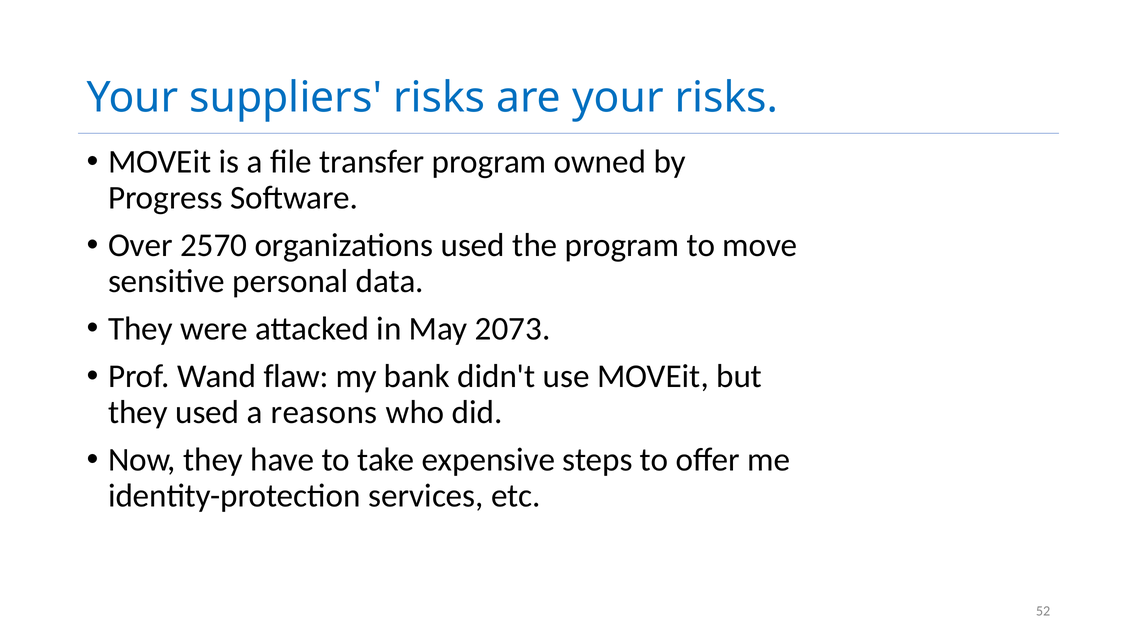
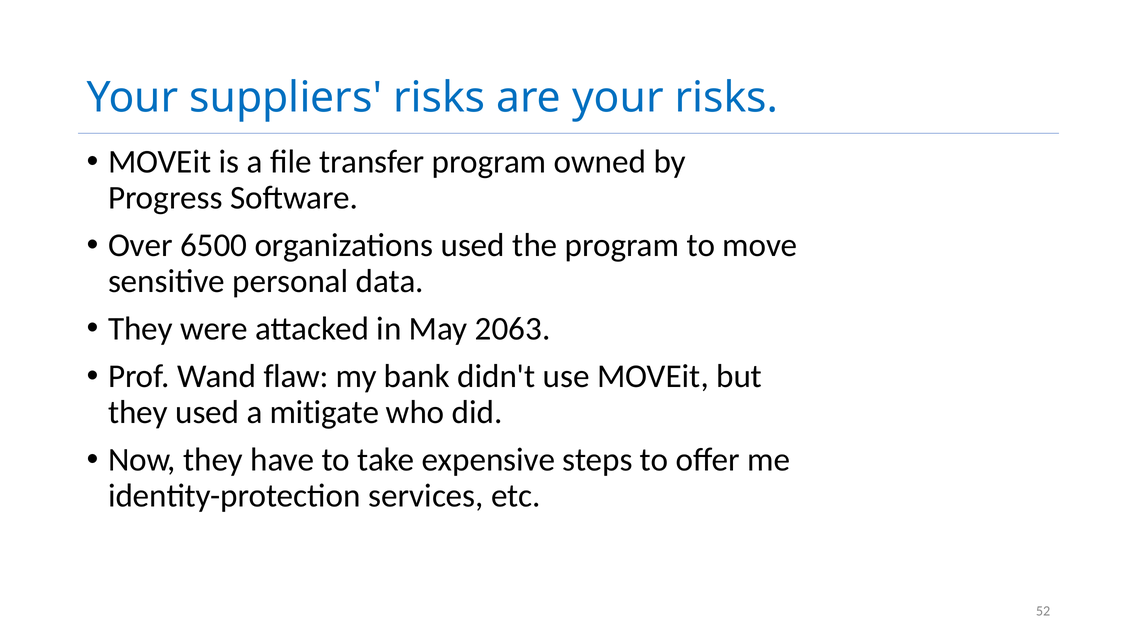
2570: 2570 -> 6500 (214, 245)
2073: 2073 -> 2063 (513, 329)
reasons: reasons -> mitigate (324, 412)
